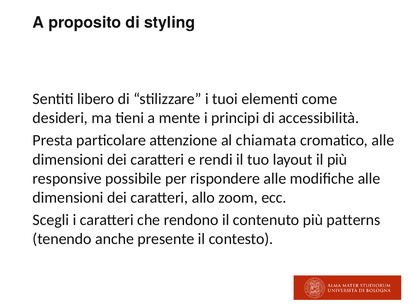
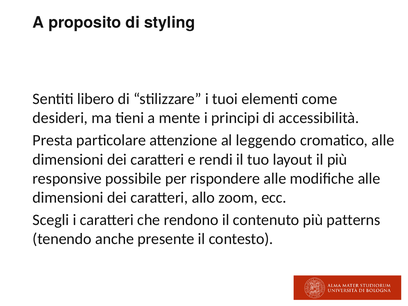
chiamata: chiamata -> leggendo (266, 140)
